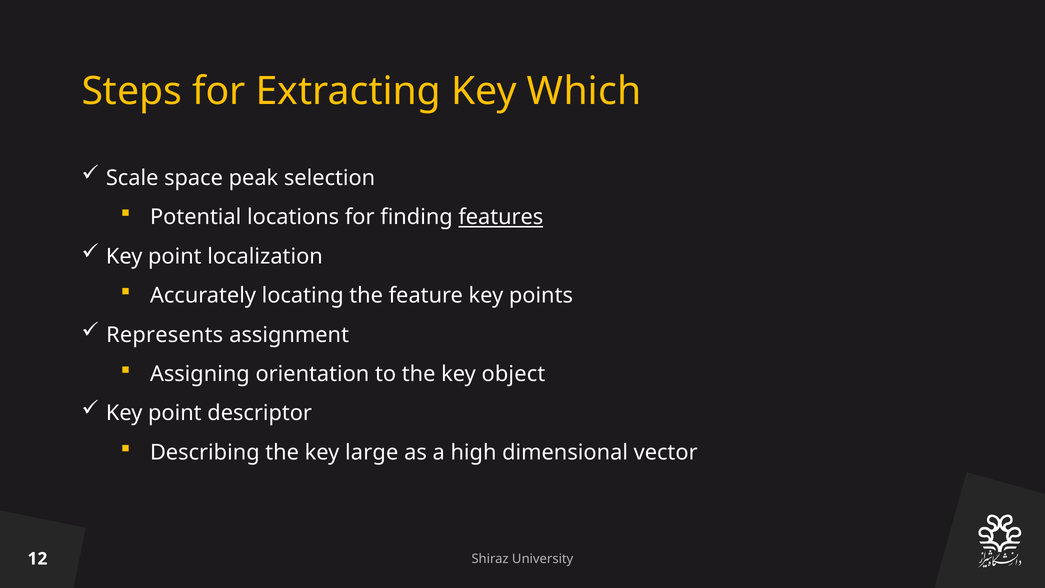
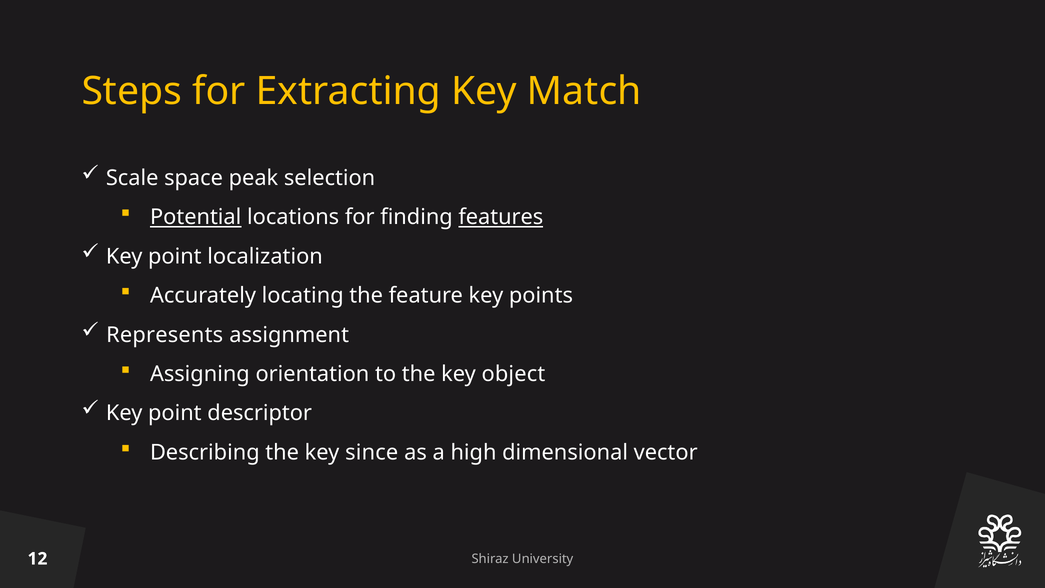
Which: Which -> Match (584, 91)
Potential underline: none -> present (196, 217)
large: large -> since (372, 452)
